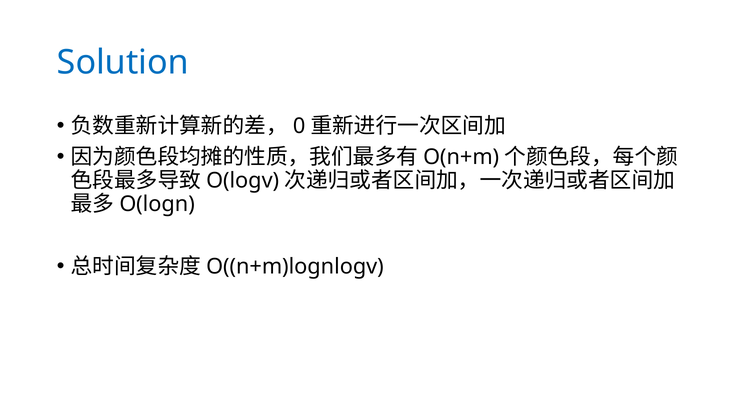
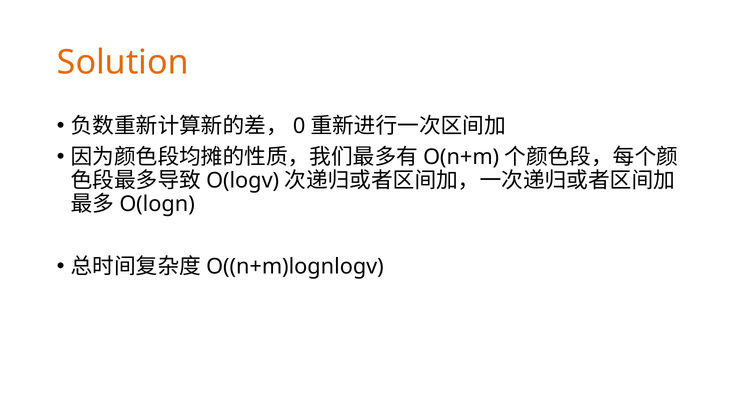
Solution colour: blue -> orange (123, 63)
